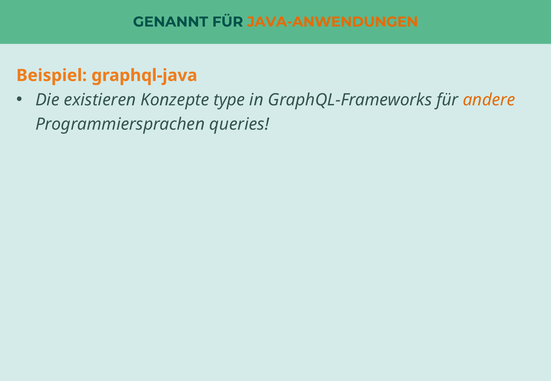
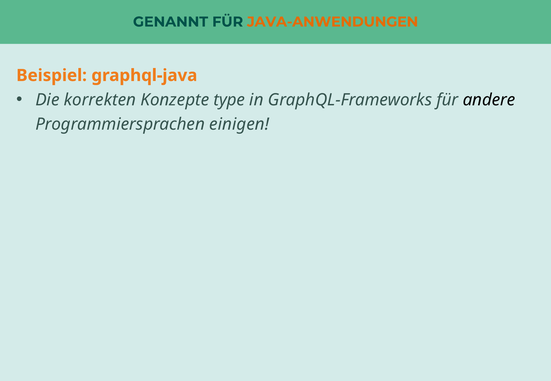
existieren: existieren -> korrekten (100, 100)
andere colour: orange -> black (489, 100)
queries: queries -> einigen (239, 124)
